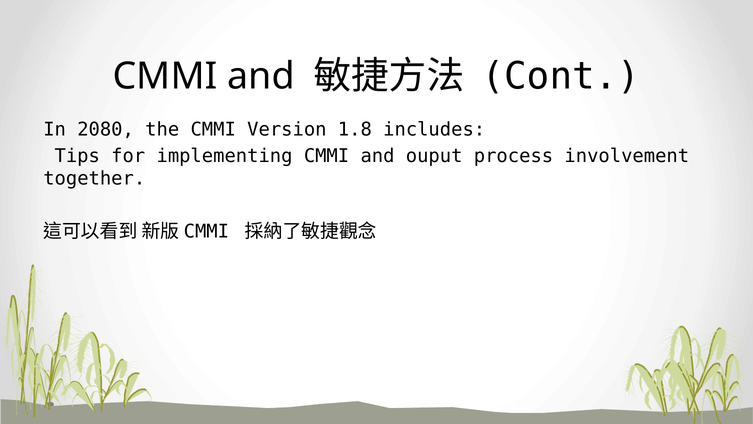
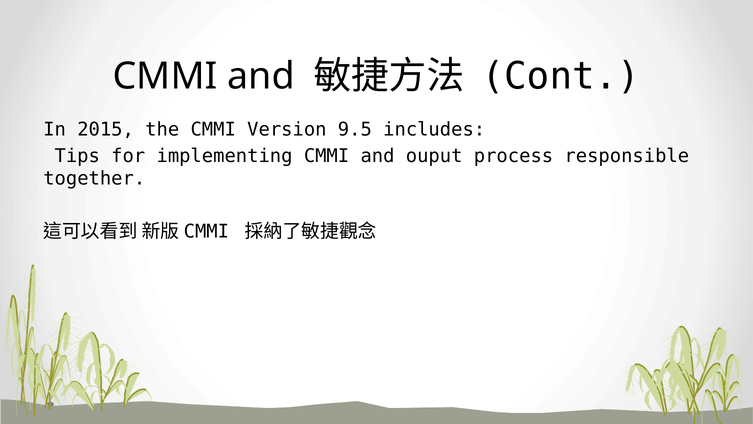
2080: 2080 -> 2015 (106, 129)
1.8: 1.8 -> 9.5 (355, 129)
involvement: involvement -> responsible (627, 156)
